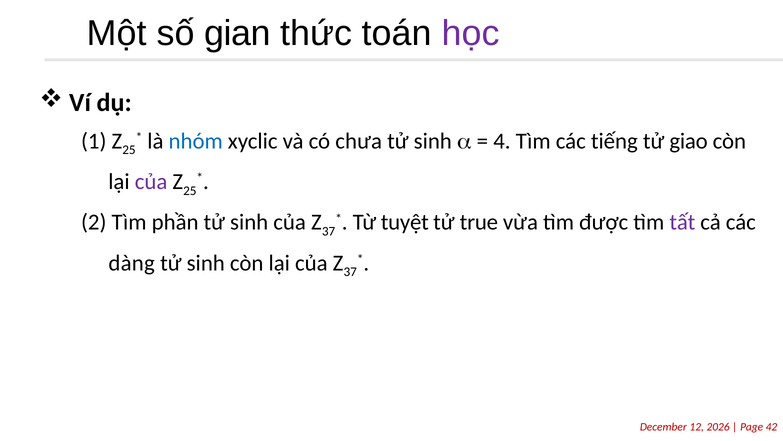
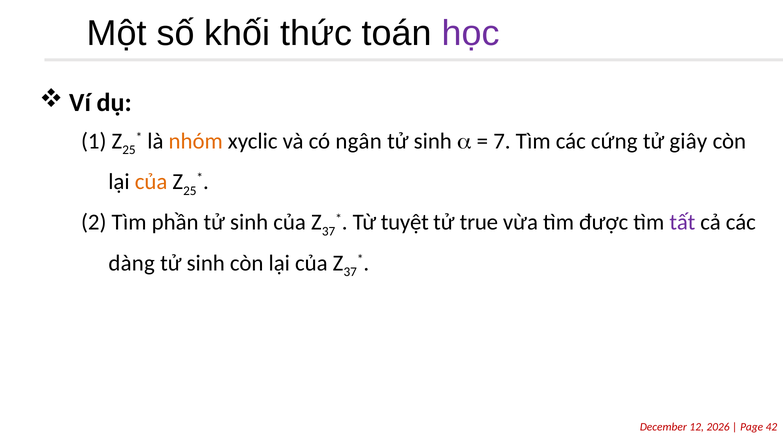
gian: gian -> khối (237, 33)
nhóm colour: blue -> orange (196, 141)
chưa: chưa -> ngân (359, 141)
4: 4 -> 7 (502, 141)
tiếng: tiếng -> cứng (614, 141)
giao: giao -> giây (688, 141)
của colour: purple -> orange (151, 182)
